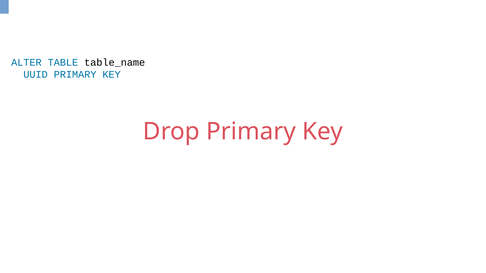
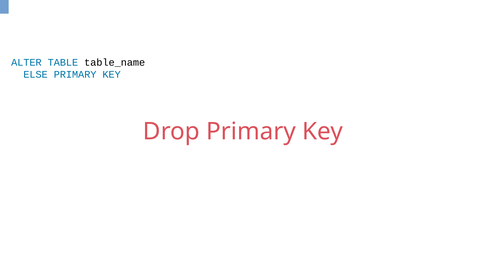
UUID: UUID -> ELSE (36, 75)
